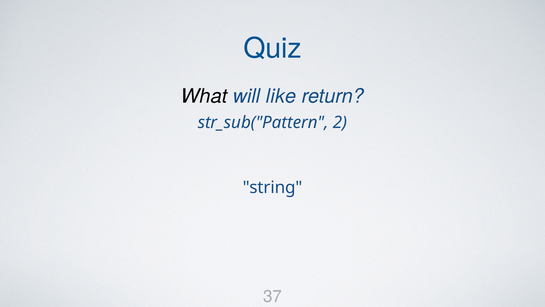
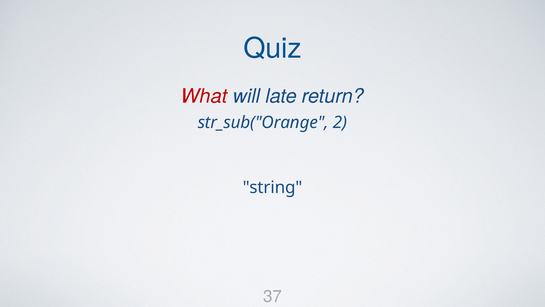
What colour: black -> red (204, 96)
like: like -> late (281, 96)
str_sub("Pattern: str_sub("Pattern -> str_sub("Orange (263, 122)
